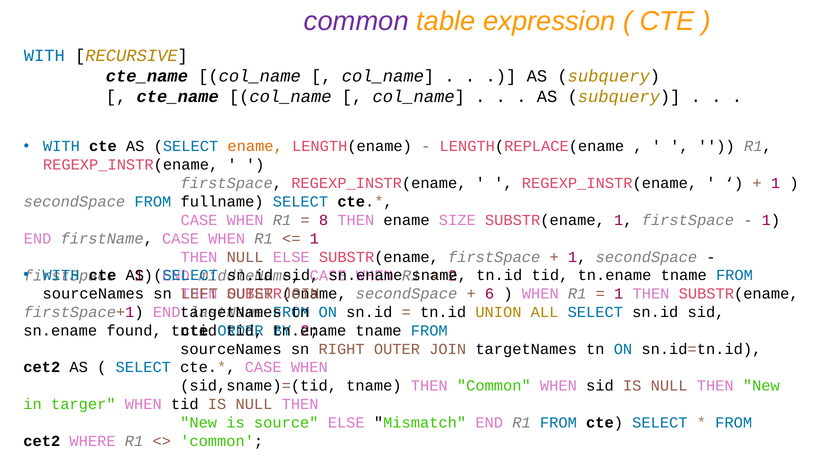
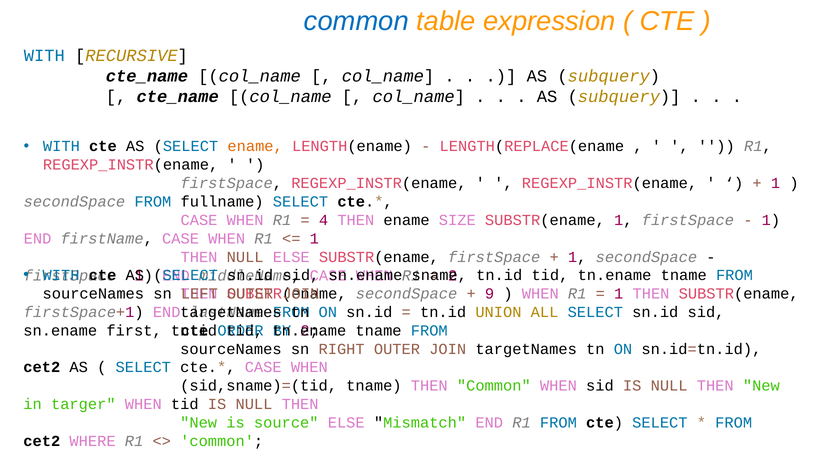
common colour: purple -> blue (356, 21)
8: 8 -> 4 (324, 220)
6: 6 -> 9 (490, 294)
found: found -> first (134, 331)
